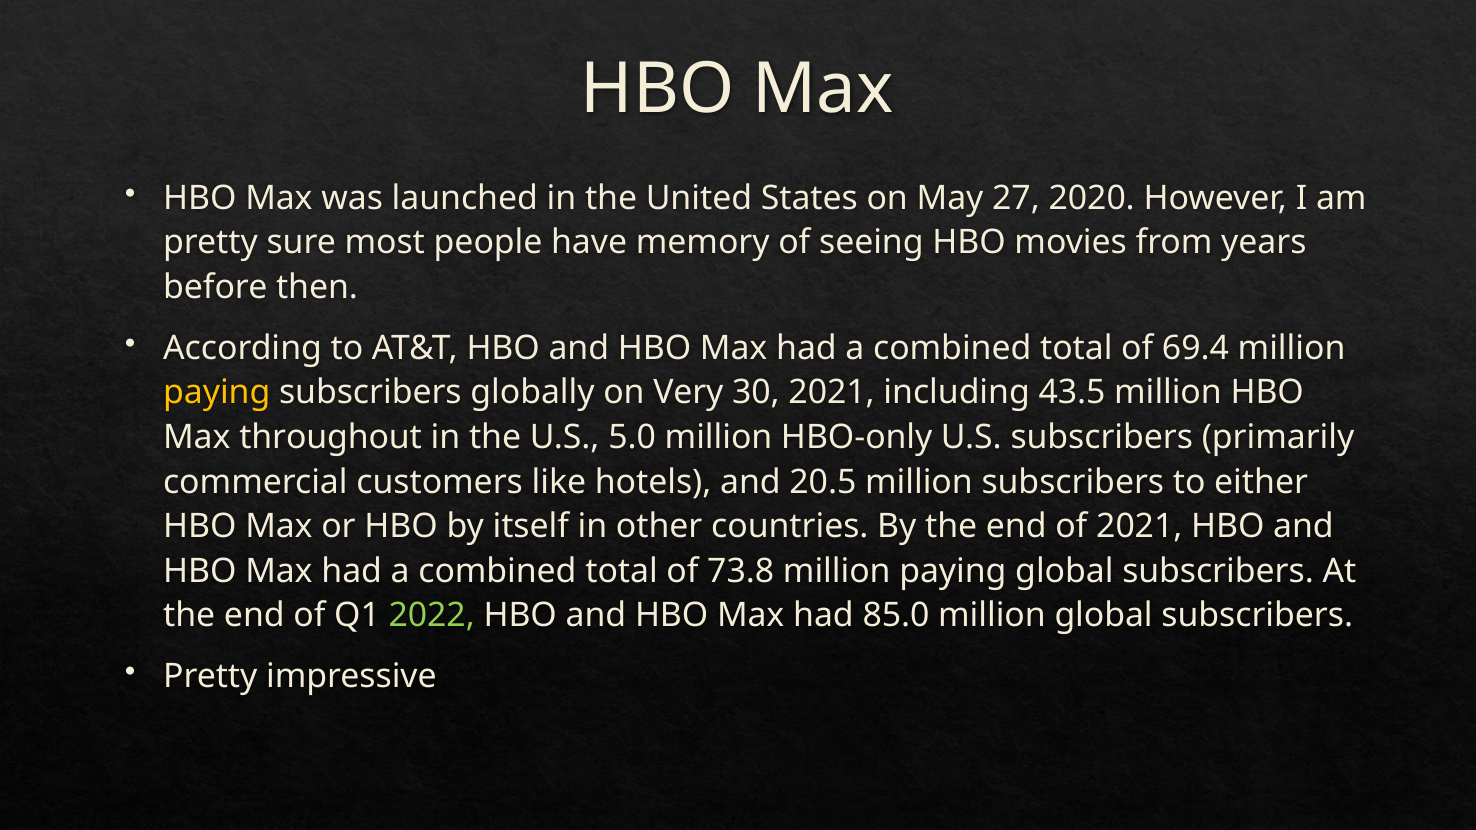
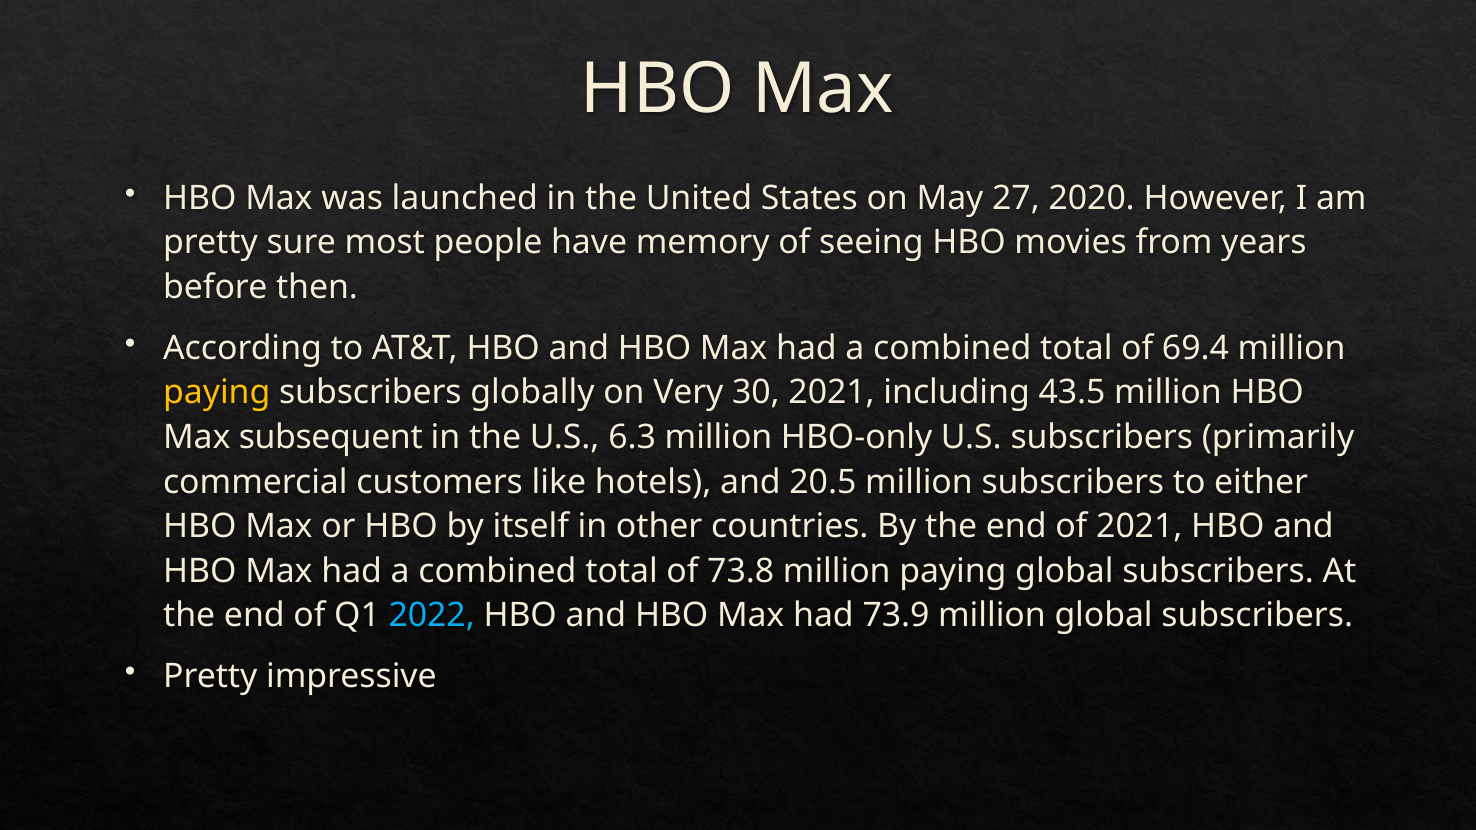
throughout: throughout -> subsequent (331, 437)
5.0: 5.0 -> 6.3 (632, 437)
2022 colour: light green -> light blue (432, 616)
85.0: 85.0 -> 73.9 (896, 616)
